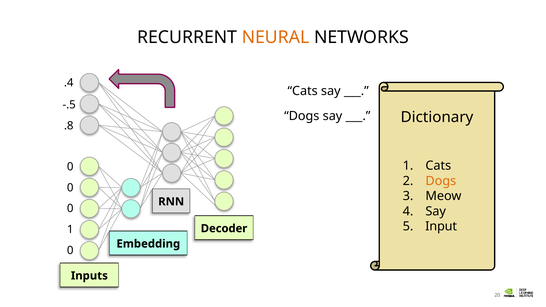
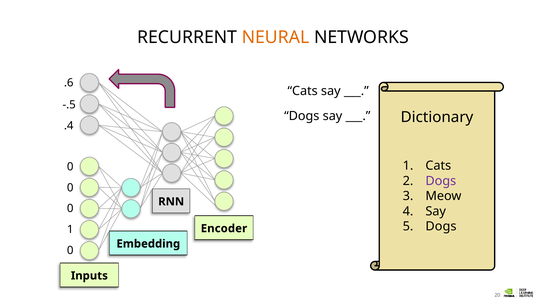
.4: .4 -> .6 (69, 83)
.8: .8 -> .4 (69, 126)
Dogs colour: orange -> purple (441, 181)
Input: Input -> Dogs (441, 226)
Decoder: Decoder -> Encoder (224, 229)
